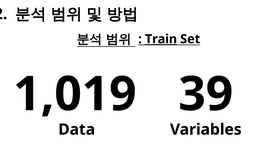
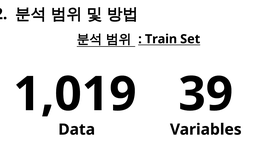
Train underline: present -> none (161, 39)
